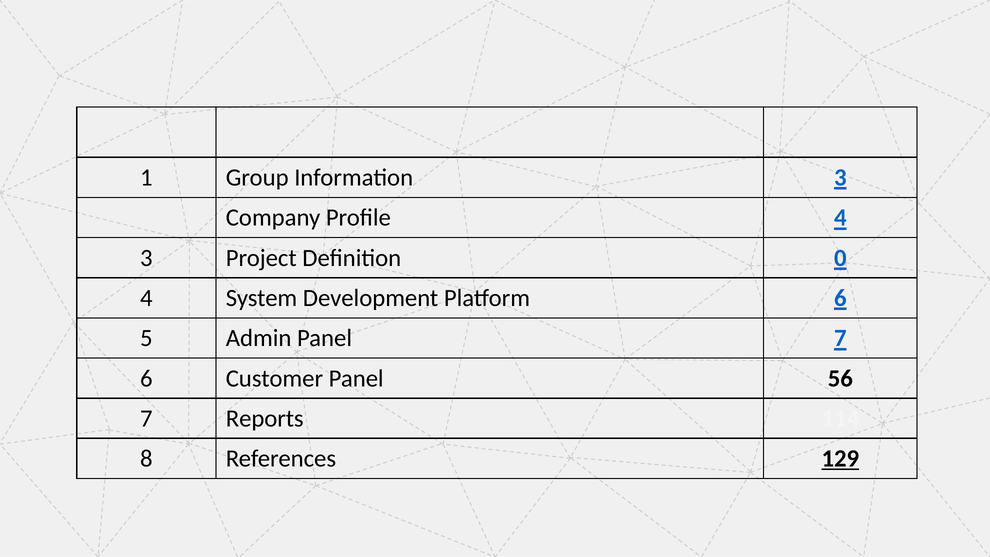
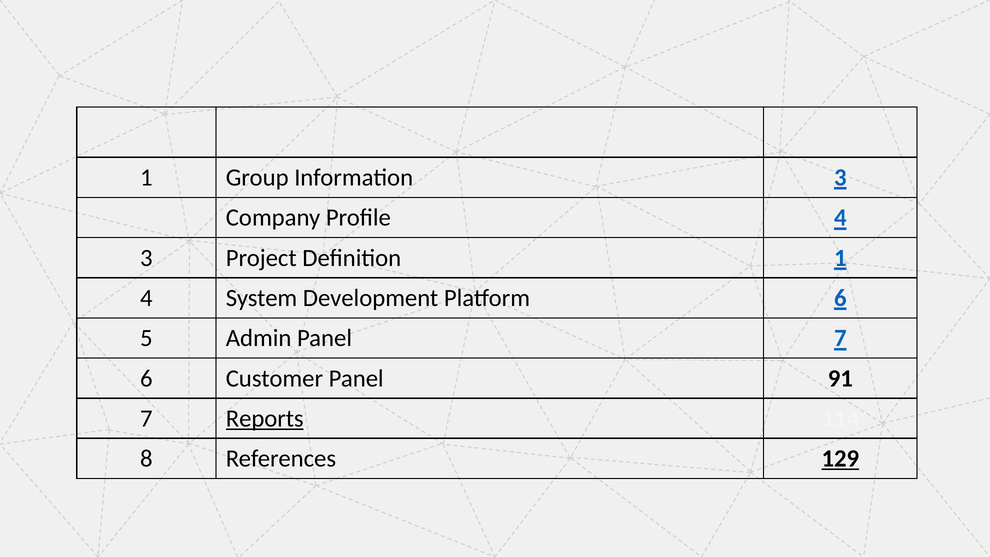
Definition 0: 0 -> 1 (840, 258)
56: 56 -> 91 (840, 378)
Reports underline: none -> present (265, 418)
